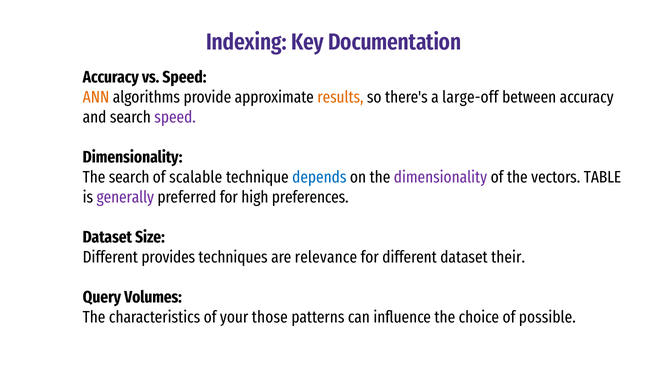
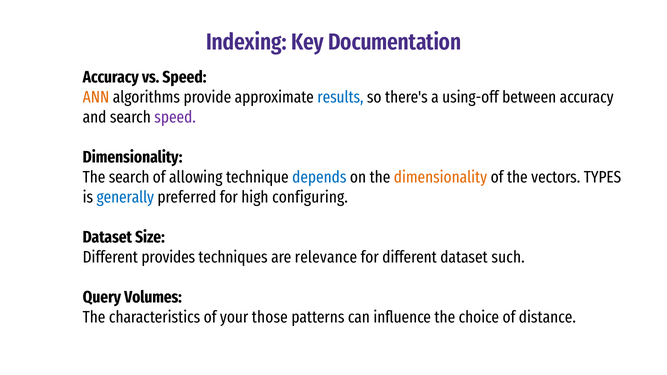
results colour: orange -> blue (340, 97)
large-off: large-off -> using-off (470, 97)
scalable: scalable -> allowing (196, 177)
dimensionality colour: purple -> orange (441, 177)
TABLE: TABLE -> TYPES (602, 177)
generally colour: purple -> blue (125, 197)
preferences: preferences -> configuring (310, 197)
their: their -> such (508, 257)
possible: possible -> distance (547, 317)
